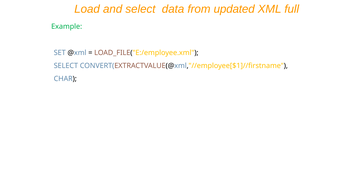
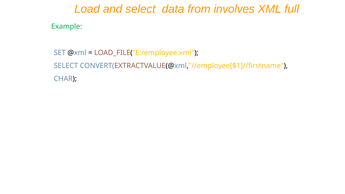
updated: updated -> involves (234, 9)
